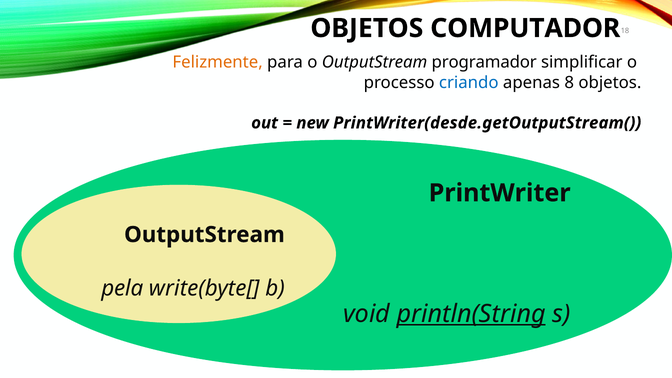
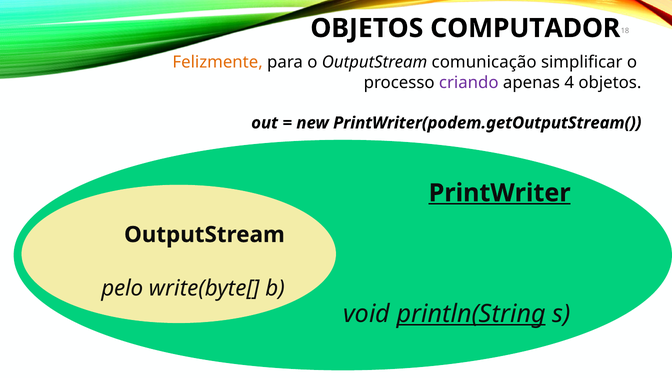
programador: programador -> comunicação (484, 62)
criando colour: blue -> purple (469, 83)
8: 8 -> 4 (569, 83)
PrintWriter(desde.getOutputStream(: PrintWriter(desde.getOutputStream( -> PrintWriter(podem.getOutputStream( (487, 123)
PrintWriter underline: none -> present (500, 193)
pela: pela -> pelo (122, 288)
